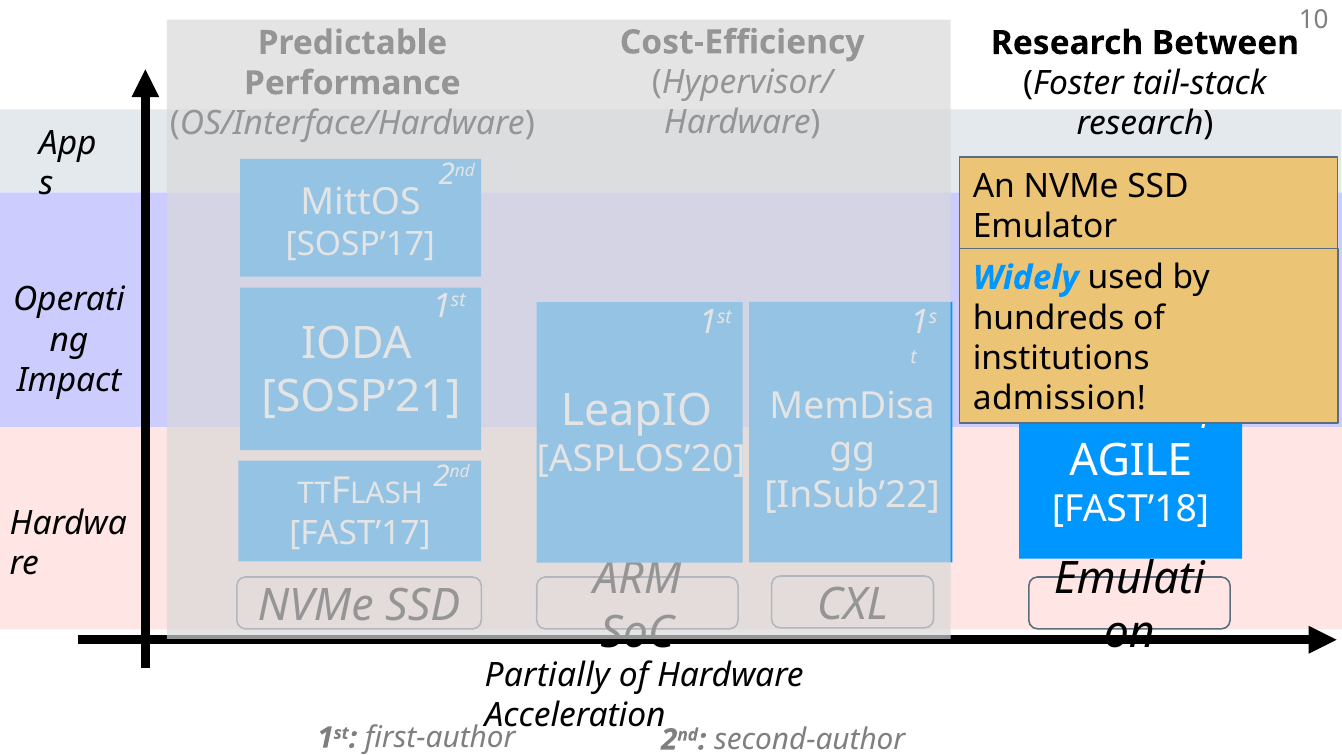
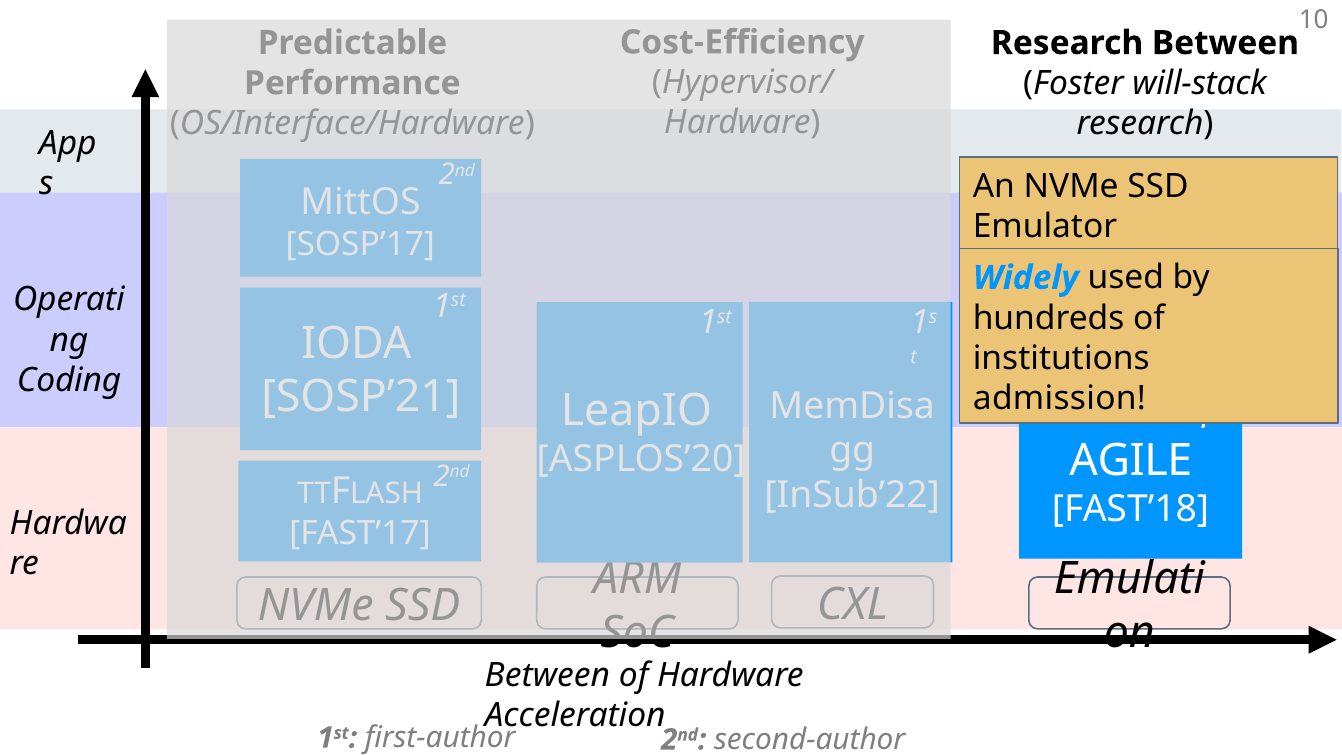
tail-stack: tail-stack -> will-stack (1200, 83)
Impact: Impact -> Coding (69, 380)
Partially: Partially -> Between (547, 675)
